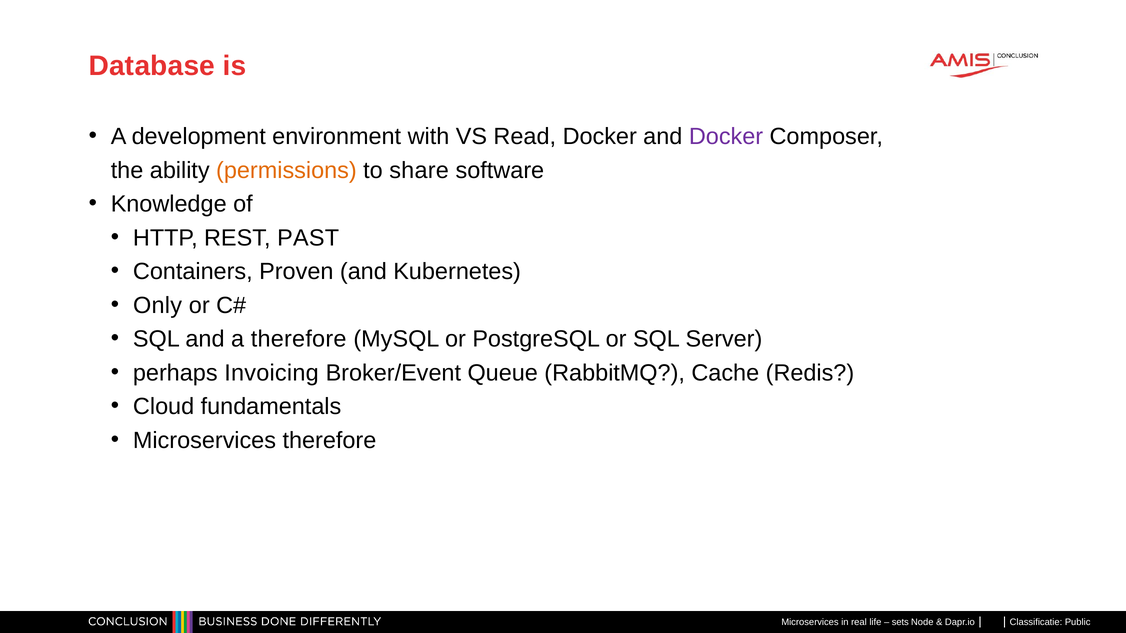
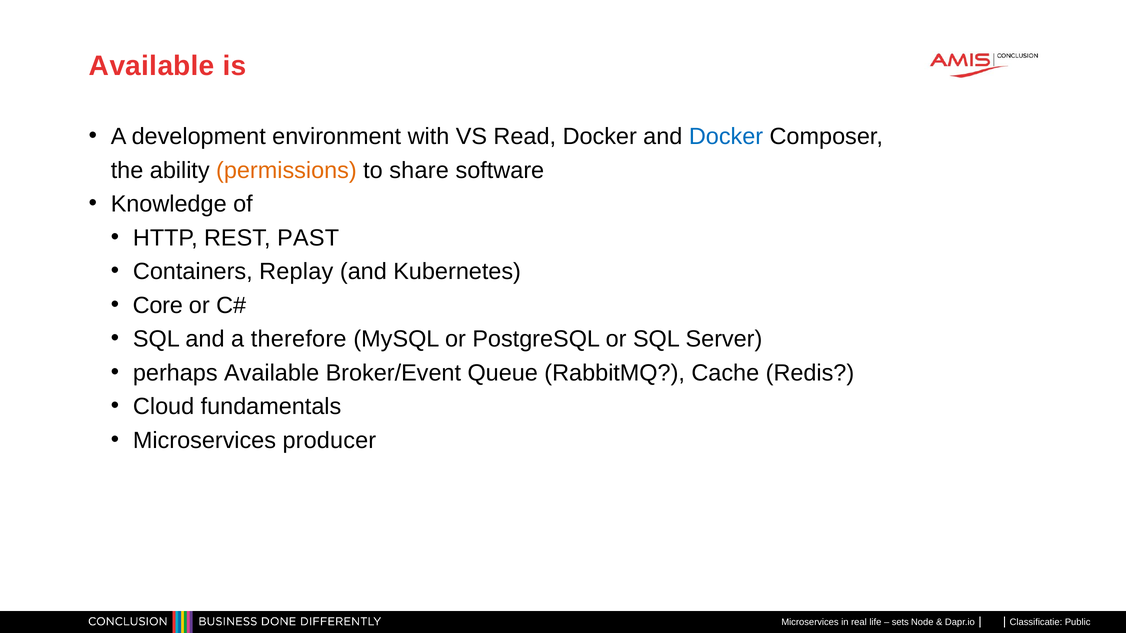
Database: Database -> Available (152, 66)
Docker colour: purple -> blue (726, 137)
Proven: Proven -> Replay (296, 272)
Only: Only -> Core (158, 306)
perhaps Invoicing: Invoicing -> Available (272, 373)
Microservices therefore: therefore -> producer (329, 441)
